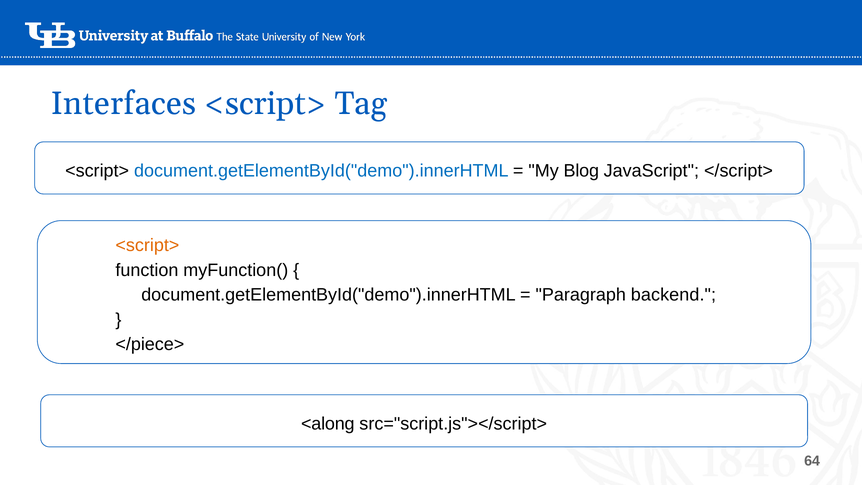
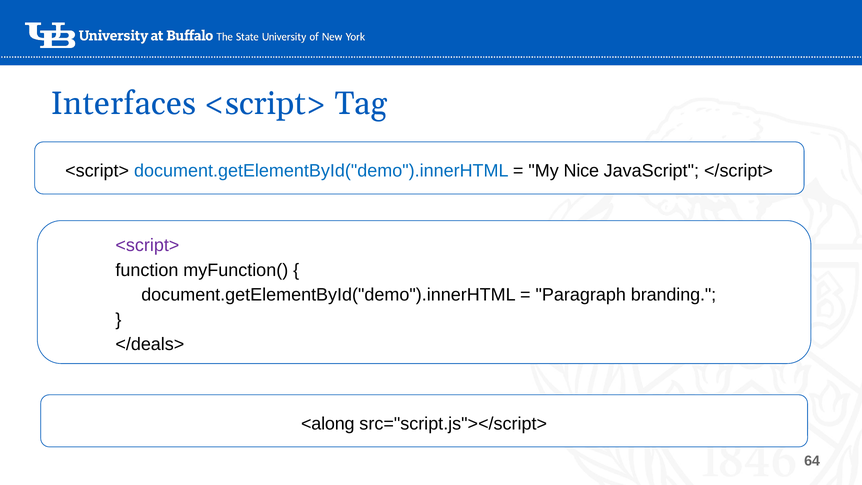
Blog: Blog -> Nice (581, 171)
<script> colour: orange -> purple (147, 245)
backend: backend -> branding (674, 295)
</piece>: </piece> -> </deals> (150, 344)
